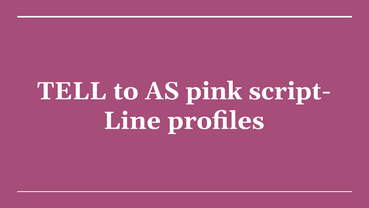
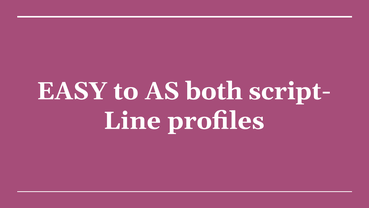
TELL: TELL -> EASY (72, 91)
pink: pink -> both (214, 91)
